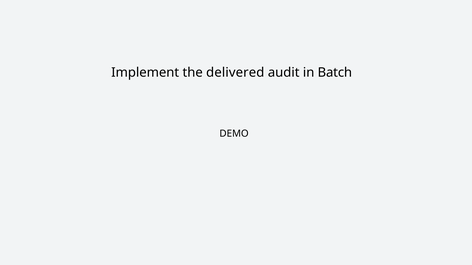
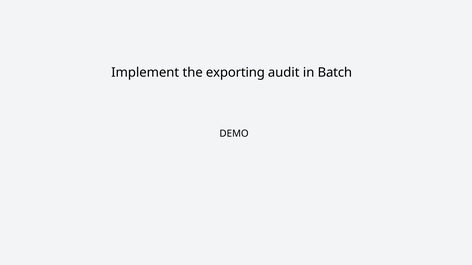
delivered: delivered -> exporting (235, 73)
